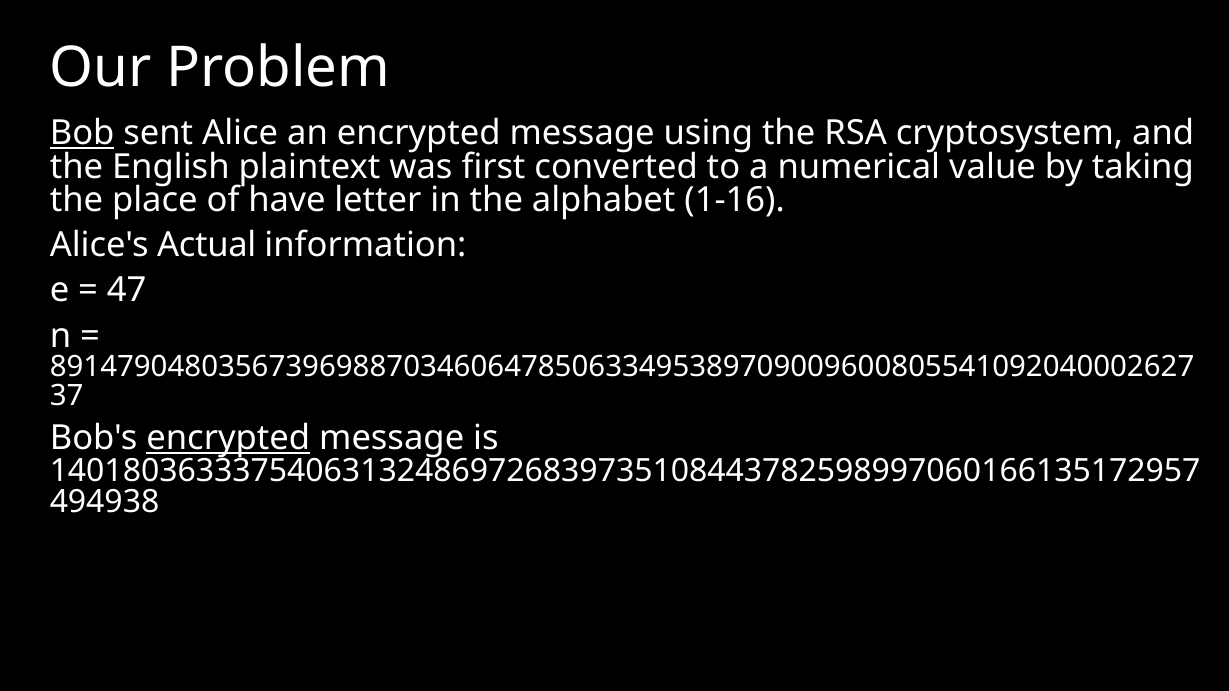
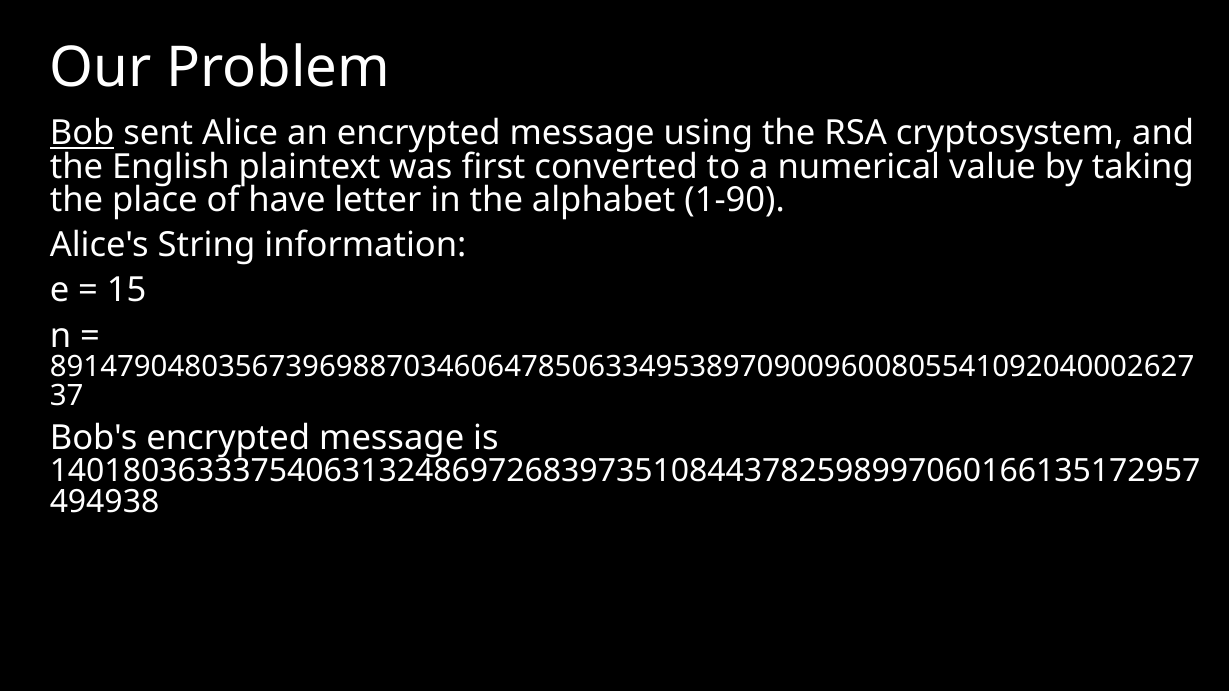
1-16: 1-16 -> 1-90 (735, 200)
Actual: Actual -> String (207, 246)
47: 47 -> 15 (127, 291)
encrypted underline: present -> none (228, 438)
